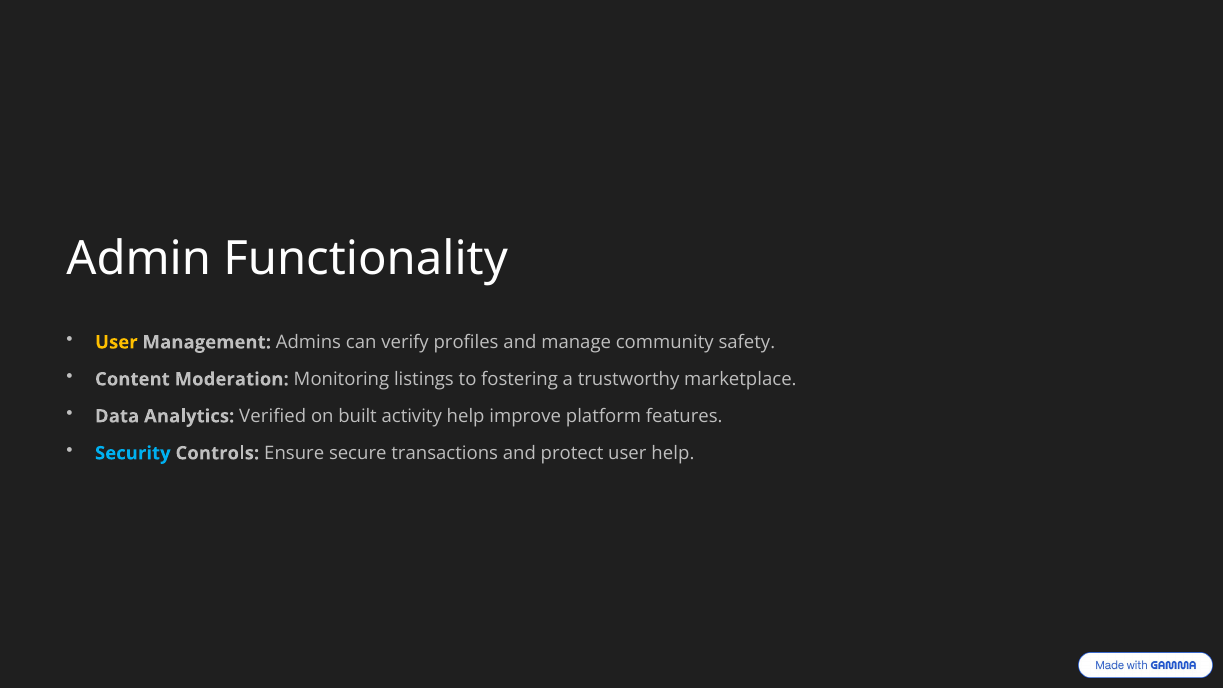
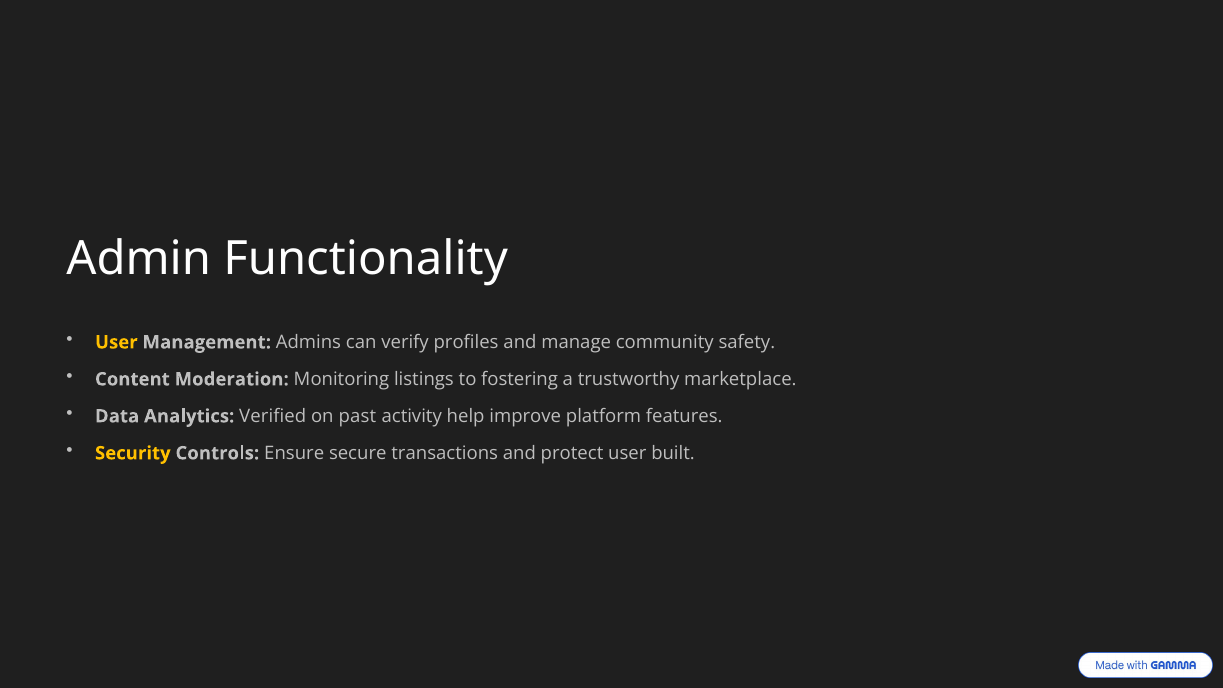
built: built -> past (357, 416)
Security colour: light blue -> yellow (133, 453)
user help: help -> built (673, 453)
